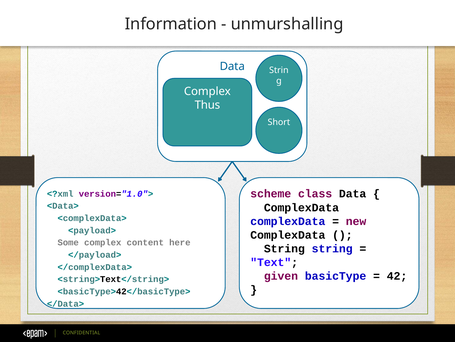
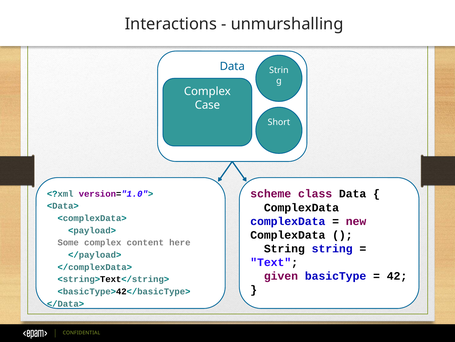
Information: Information -> Interactions (171, 24)
Thus: Thus -> Case (207, 105)
